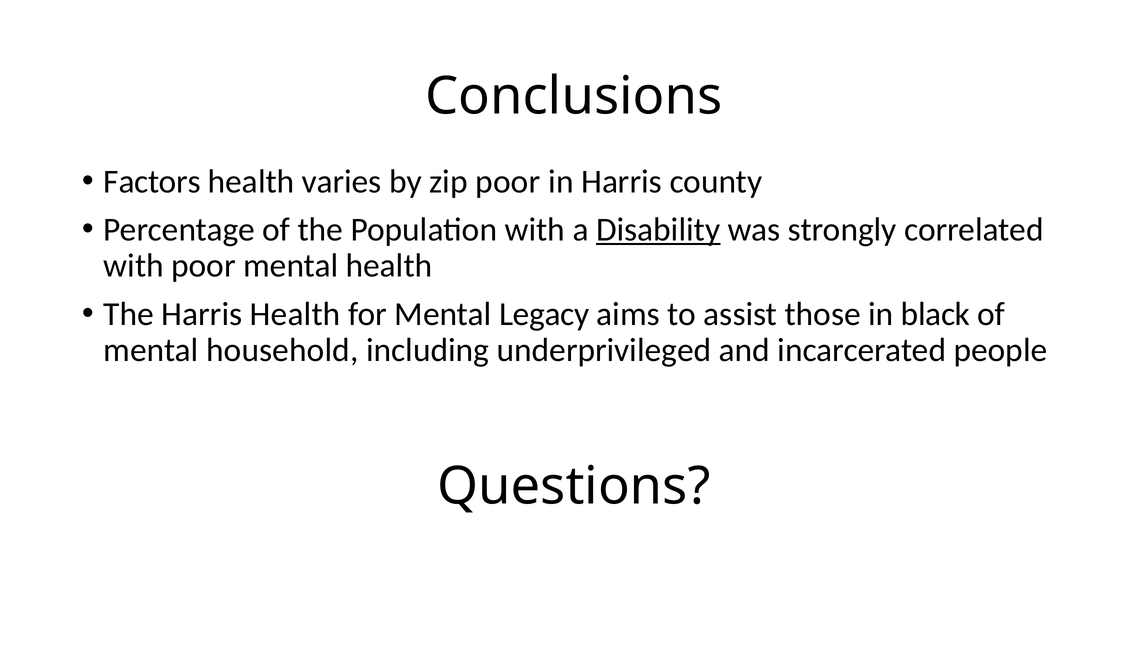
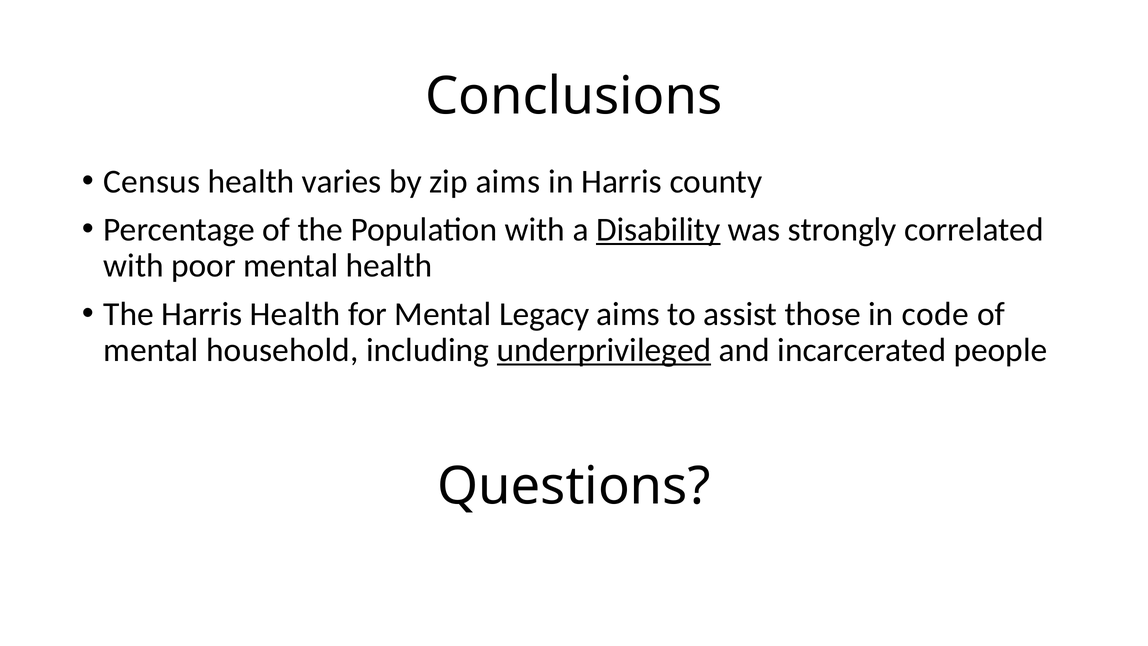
Factors: Factors -> Census (152, 181)
zip poor: poor -> aims (508, 181)
black: black -> code (935, 314)
underprivileged underline: none -> present (604, 350)
